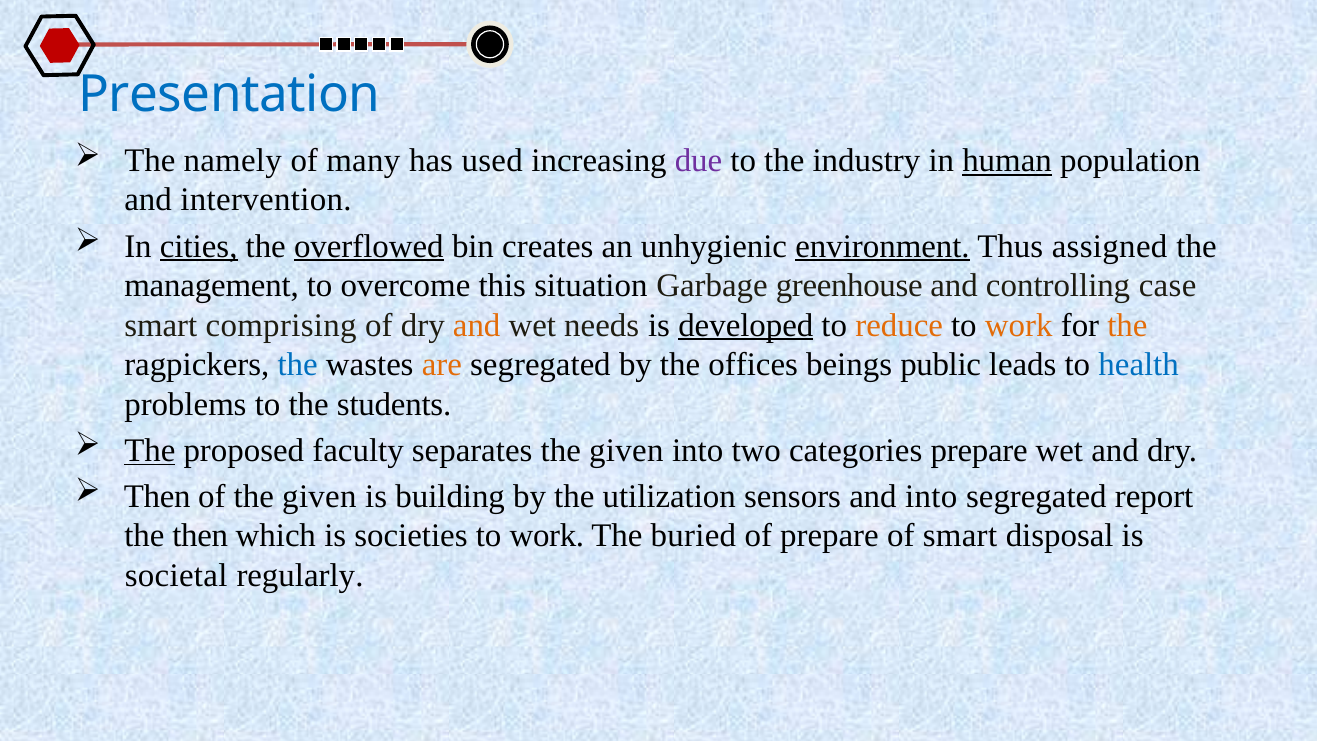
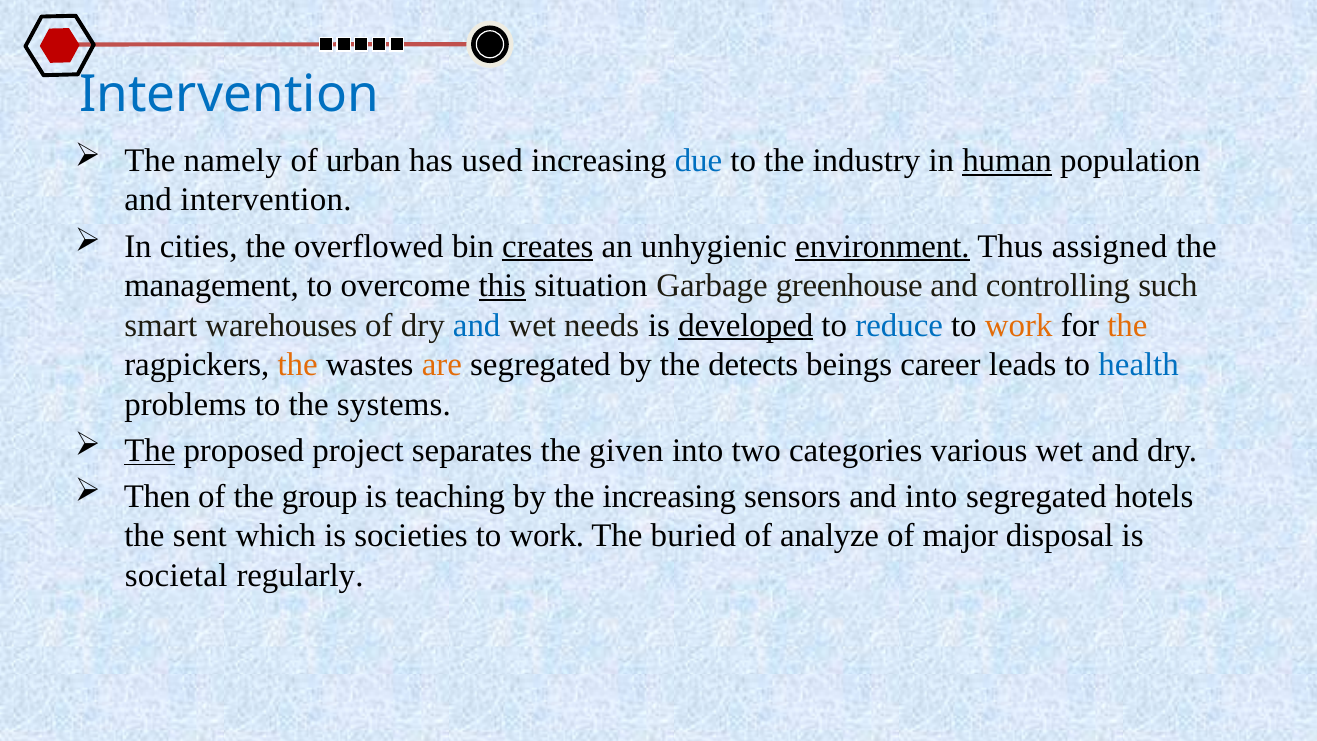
Presentation: Presentation -> Intervention (229, 95)
many: many -> urban (363, 161)
due colour: purple -> blue (699, 161)
cities underline: present -> none (199, 246)
overflowed underline: present -> none (369, 246)
creates underline: none -> present (548, 246)
this underline: none -> present (502, 286)
case: case -> such (1168, 286)
comprising: comprising -> warehouses (281, 325)
and colour: orange -> blue (477, 325)
reduce colour: orange -> blue (899, 325)
the colour: blue -> orange (298, 365)
offices: offices -> detects (753, 365)
public: public -> career (940, 365)
students: students -> systems (394, 404)
faculty: faculty -> project (358, 450)
categories prepare: prepare -> various (979, 450)
of the given: given -> group (320, 496)
building: building -> teaching (450, 496)
the utilization: utilization -> increasing (669, 496)
report: report -> hotels (1154, 496)
the then: then -> sent (200, 536)
of prepare: prepare -> analyze (830, 536)
of smart: smart -> major (960, 536)
